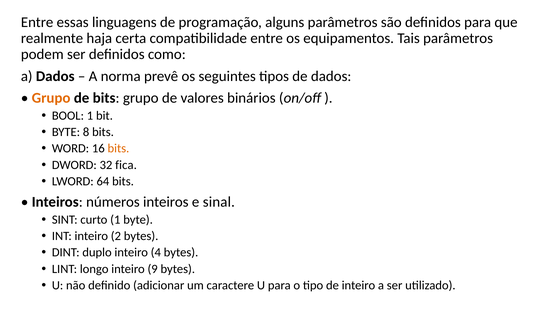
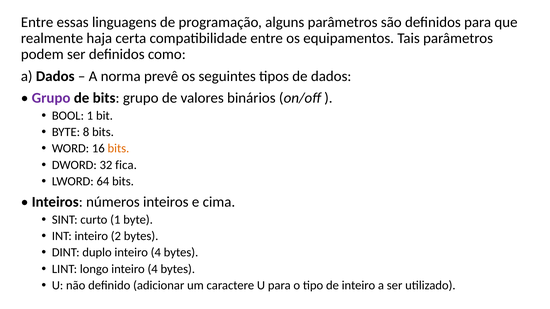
Grupo colour: orange -> purple (51, 98)
sinal: sinal -> cima (219, 202)
longo inteiro 9: 9 -> 4 (153, 269)
